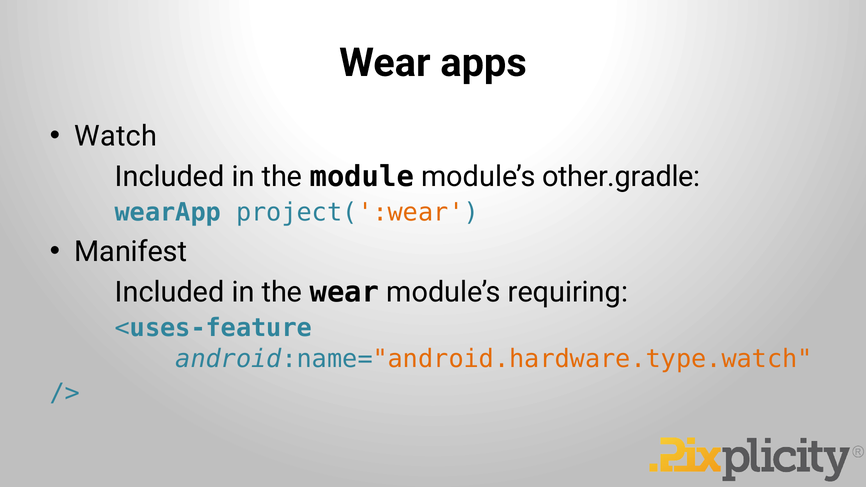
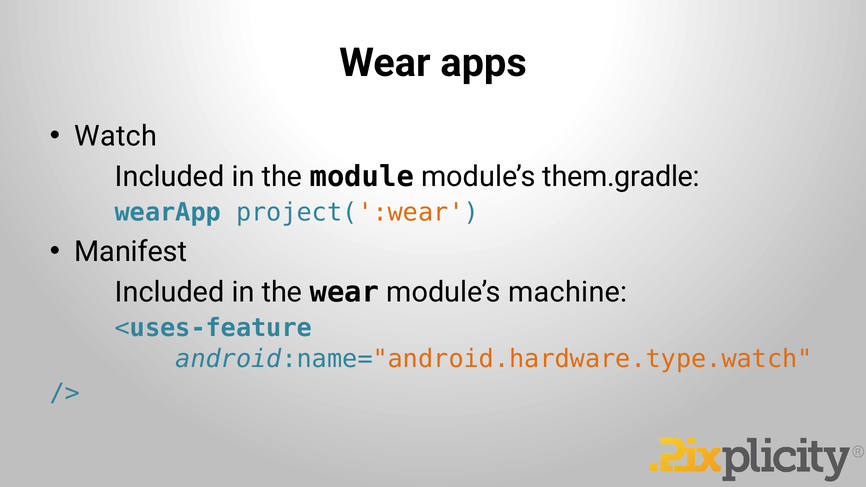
other.gradle: other.gradle -> them.gradle (621, 177)
requiring: requiring -> machine (568, 292)
